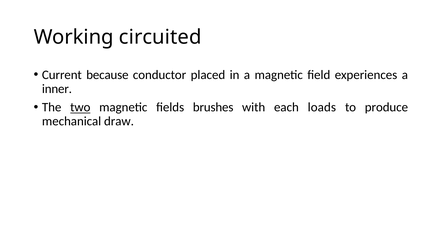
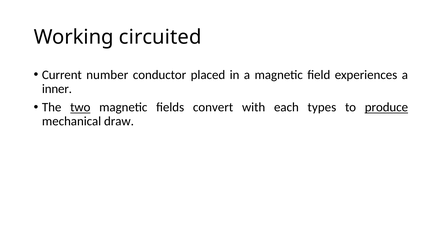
because: because -> number (107, 75)
brushes: brushes -> convert (213, 107)
loads: loads -> types (322, 107)
produce underline: none -> present (386, 107)
